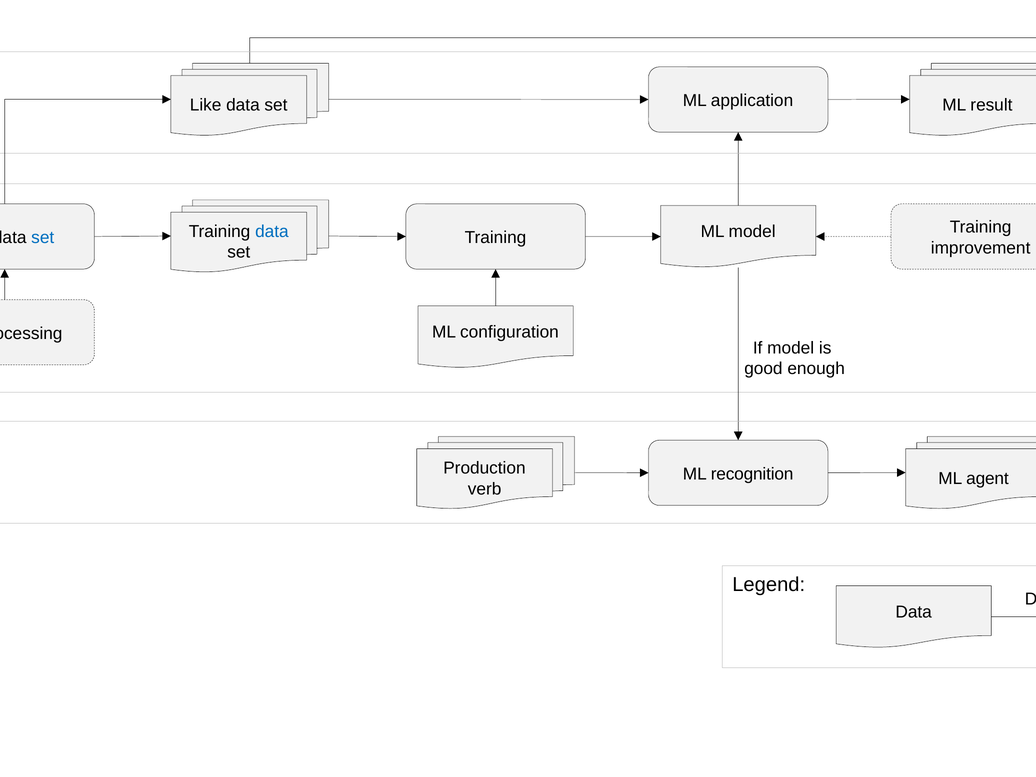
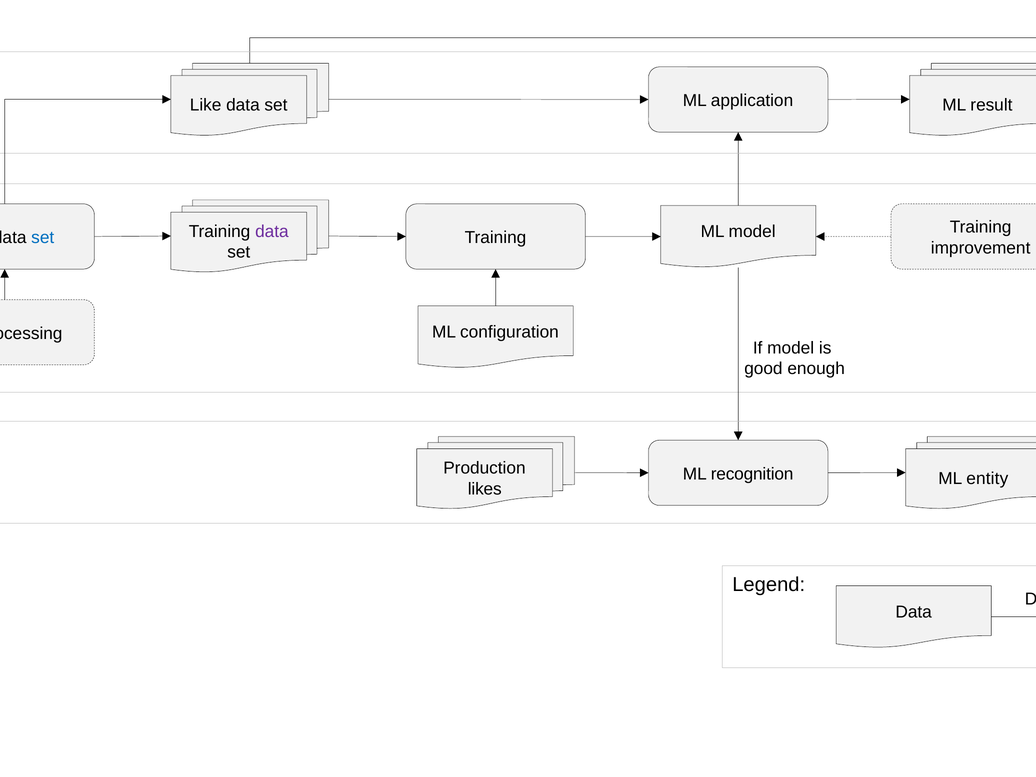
data colour: blue -> purple (272, 232)
agent: agent -> entity (987, 478)
verb: verb -> likes (485, 489)
